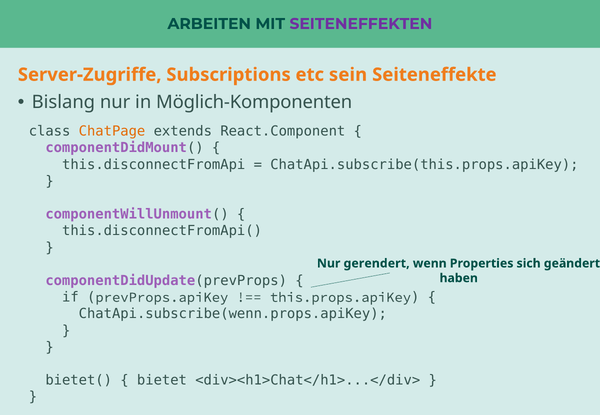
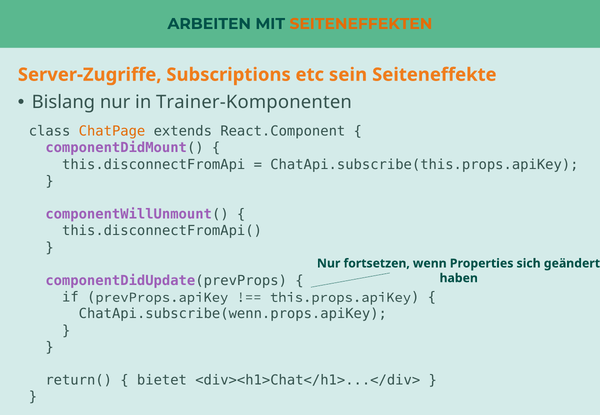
SEITENEFFEKTEN colour: purple -> orange (361, 24)
Möglich-Komponenten: Möglich-Komponenten -> Trainer-Komponenten (254, 102)
gerendert: gerendert -> fortsetzen (377, 264)
bietet(: bietet( -> return( (79, 381)
